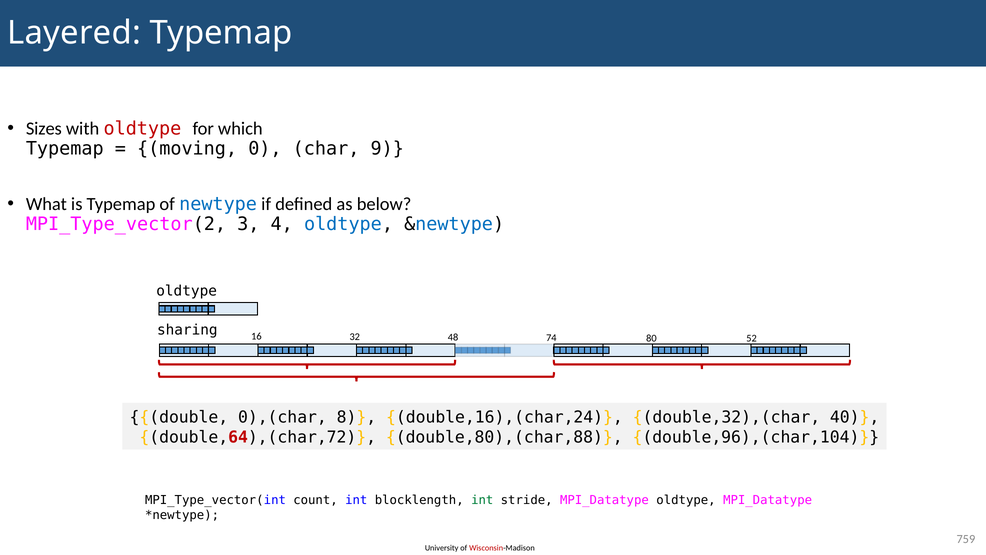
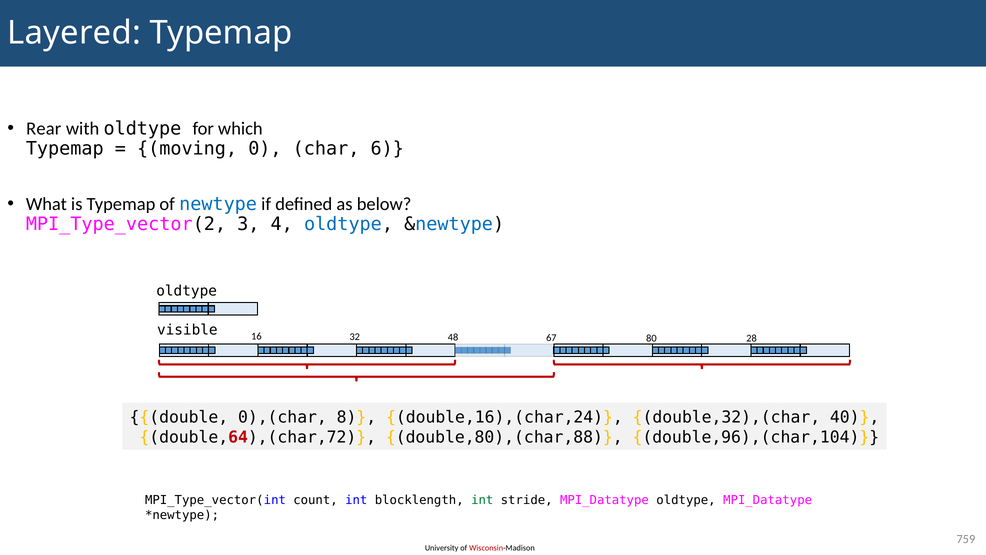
Sizes: Sizes -> Rear (44, 128)
oldtype colour: red -> black (142, 128)
9: 9 -> 6 (387, 148)
sharing: sharing -> visible (187, 330)
74: 74 -> 67 (551, 338)
52: 52 -> 28 (752, 338)
